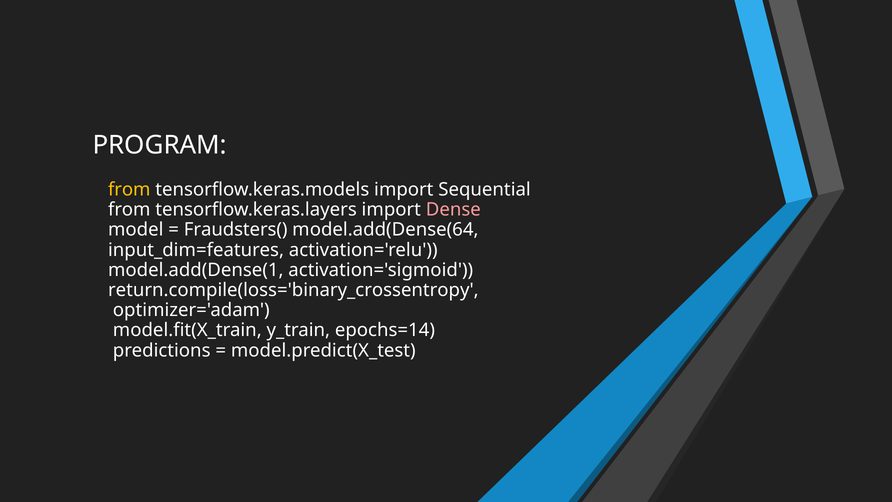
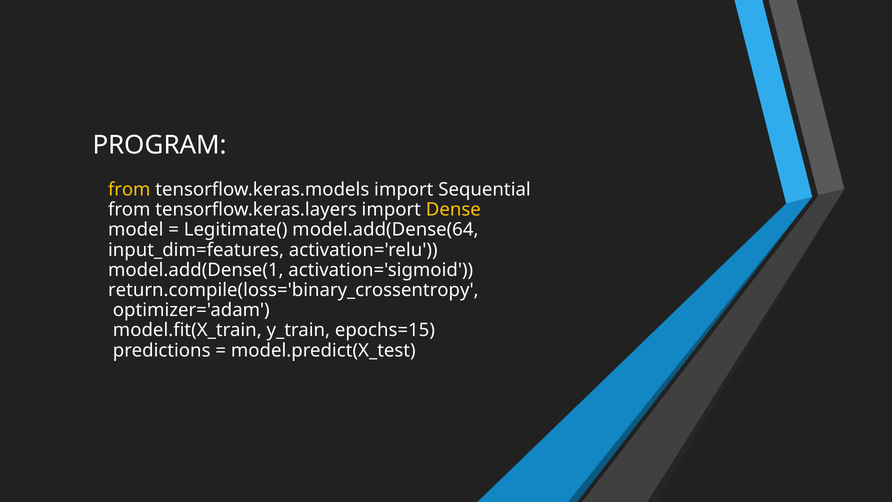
Dense colour: pink -> yellow (453, 210)
Fraudsters(: Fraudsters( -> Legitimate( (236, 230)
epochs=14: epochs=14 -> epochs=15 (385, 330)
